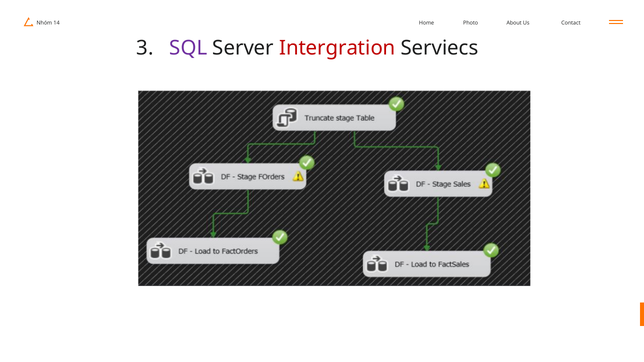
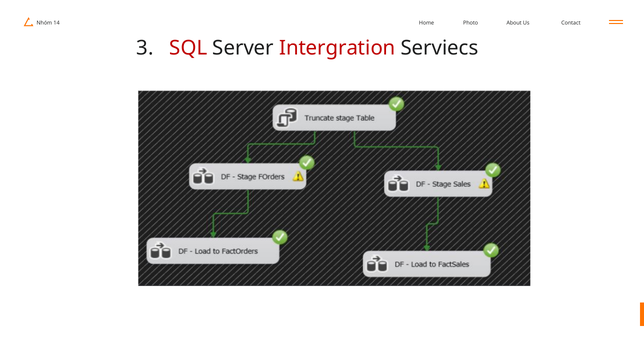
SQL colour: purple -> red (188, 48)
